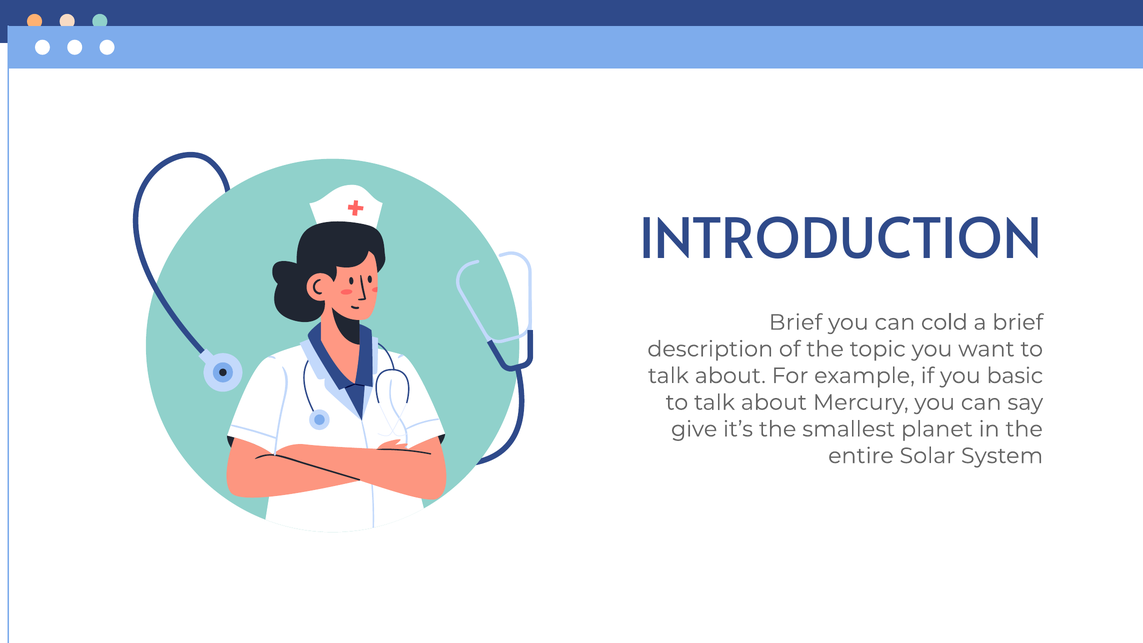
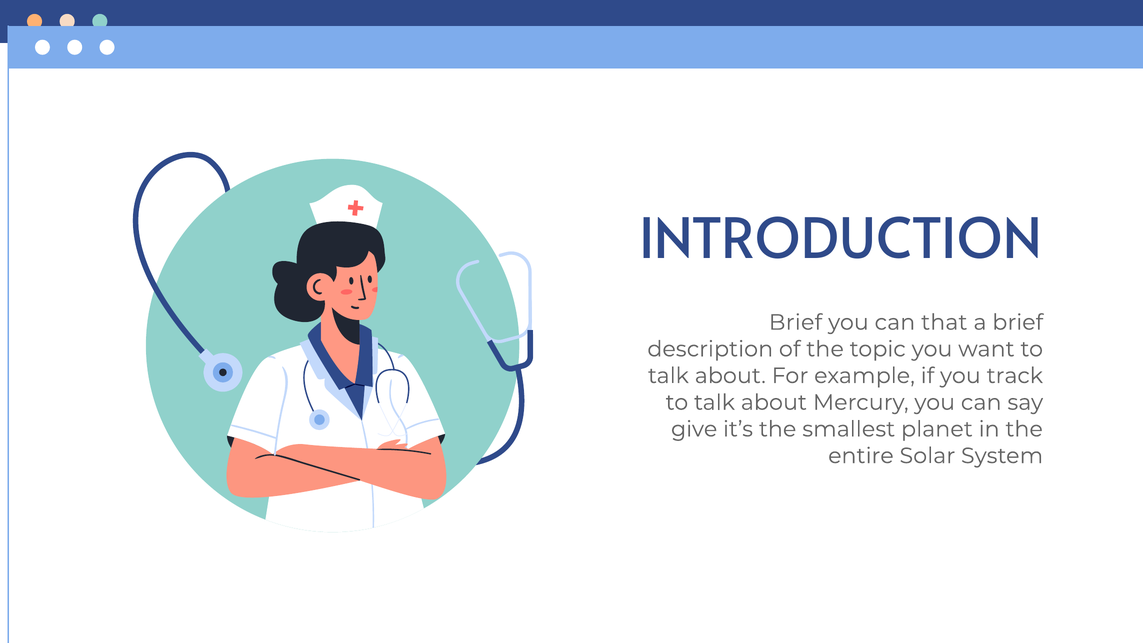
cold: cold -> that (944, 322)
basic: basic -> track (1015, 376)
